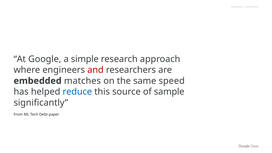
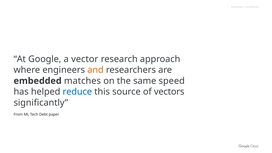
simple: simple -> vector (85, 59)
and colour: red -> orange (95, 70)
sample: sample -> vectors (169, 92)
